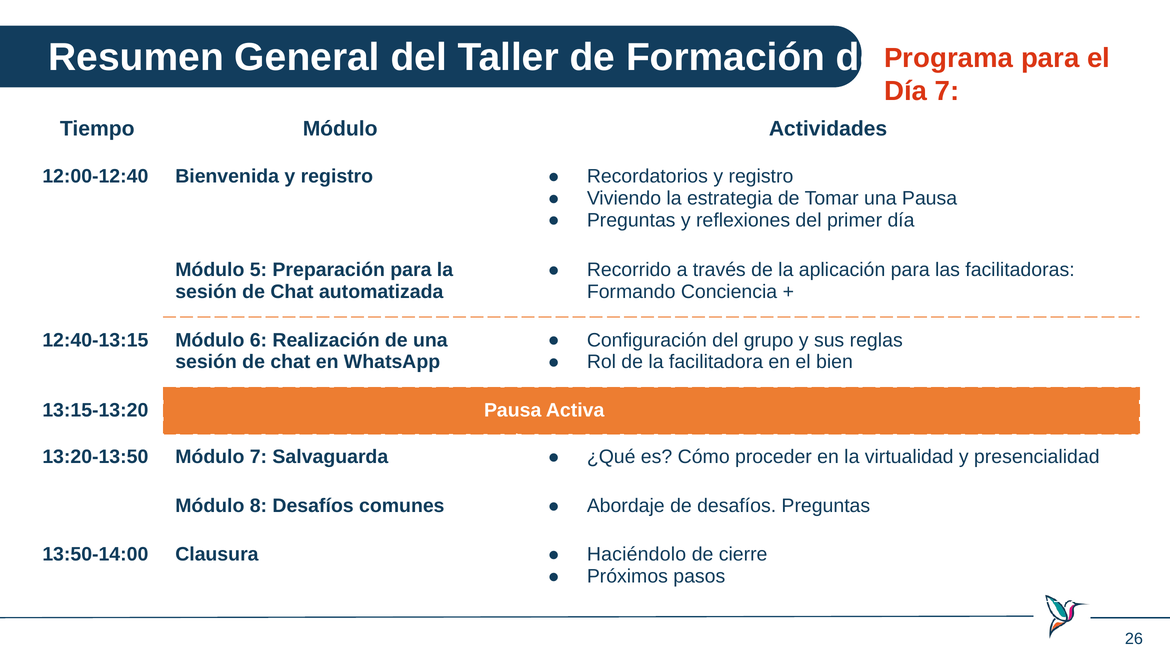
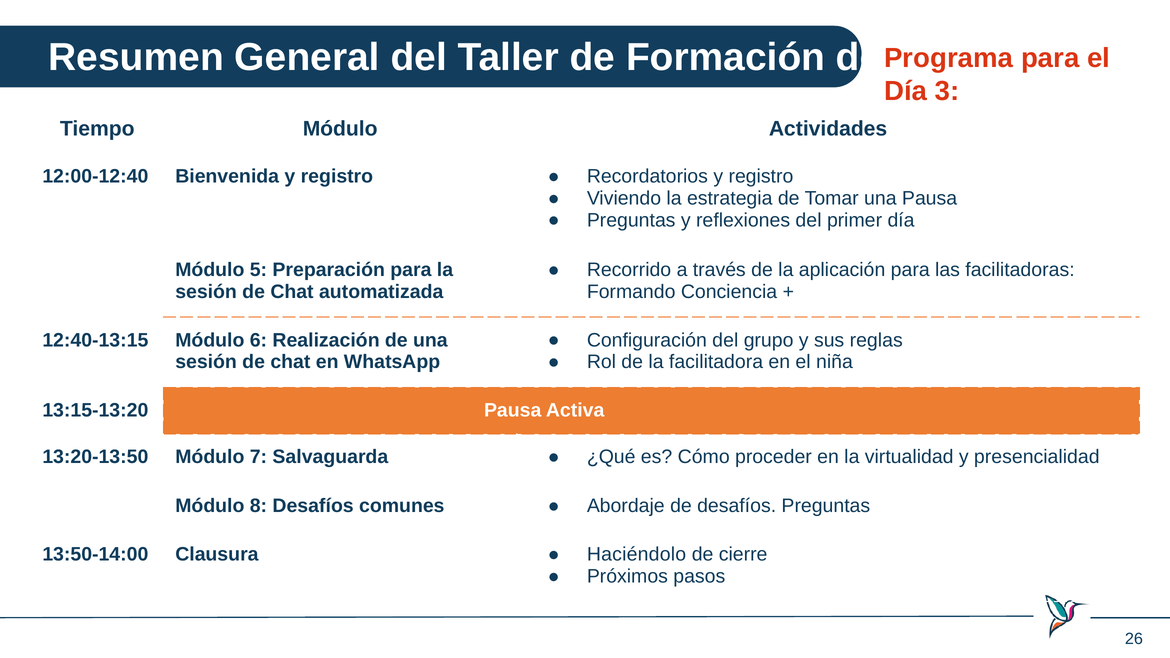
Día 7: 7 -> 3 (947, 91)
bien: bien -> niña (834, 362)
